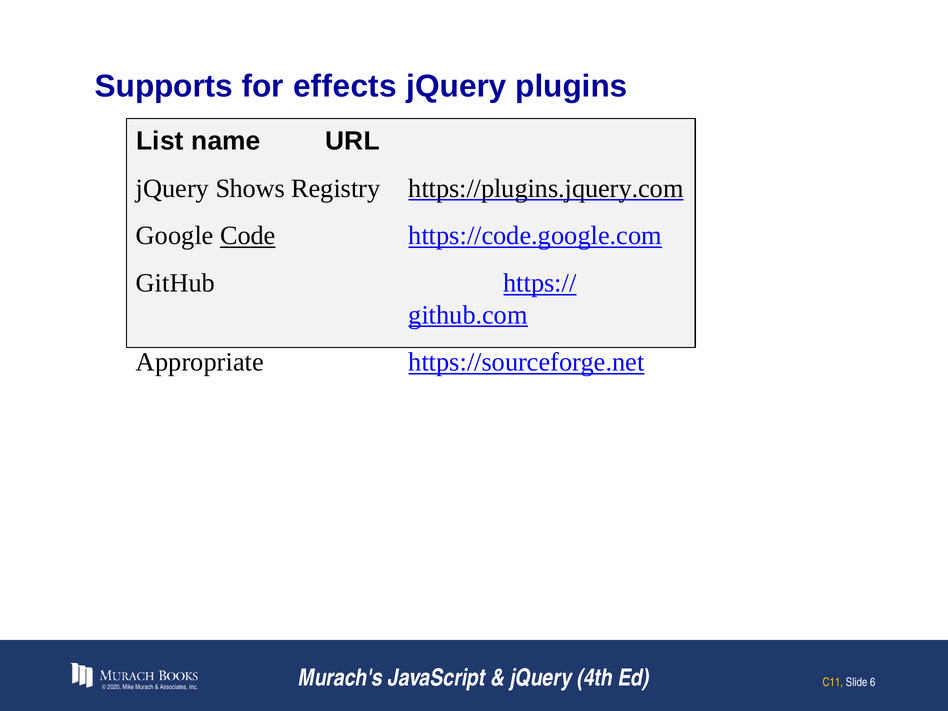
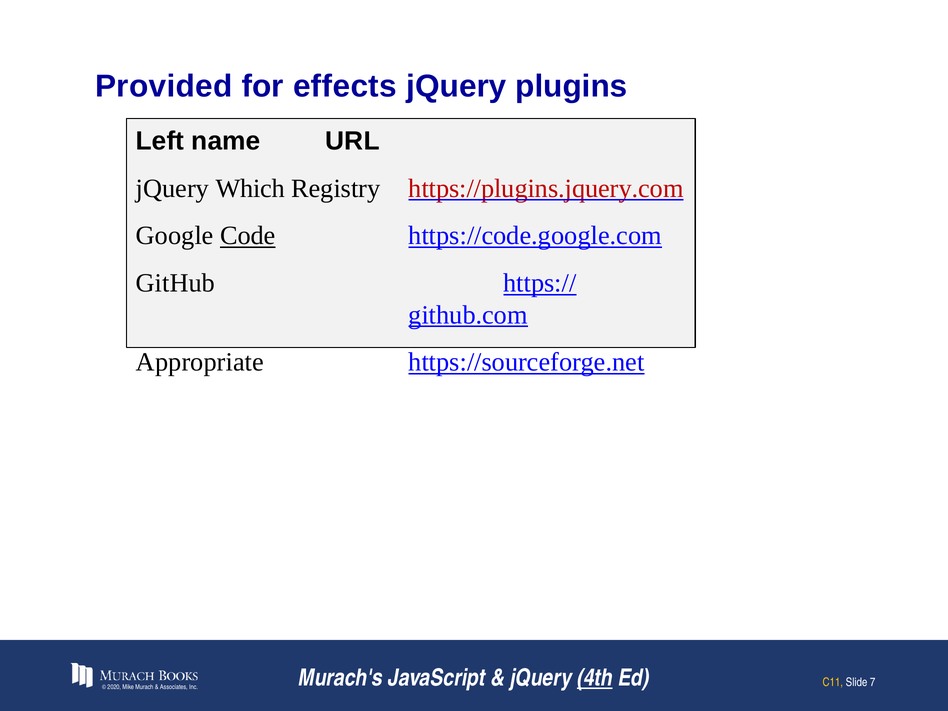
Supports: Supports -> Provided (164, 86)
List: List -> Left (160, 141)
Shows: Shows -> Which (250, 188)
https://plugins.jquery.com colour: black -> red (546, 188)
4th underline: none -> present (595, 678)
6: 6 -> 7 (873, 682)
